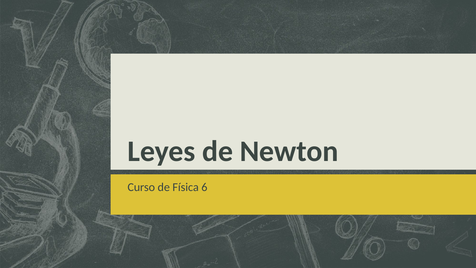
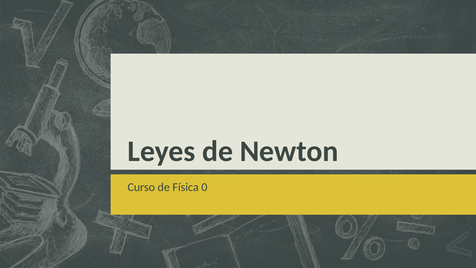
6: 6 -> 0 (204, 187)
